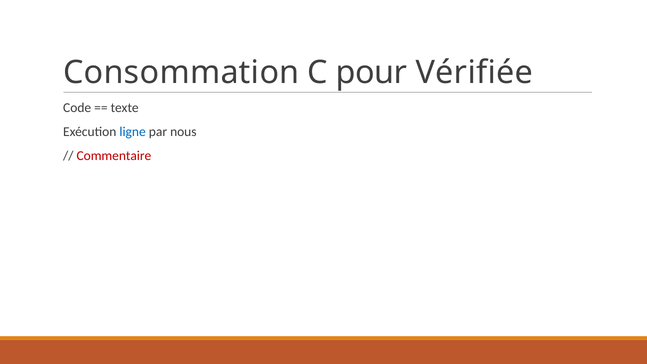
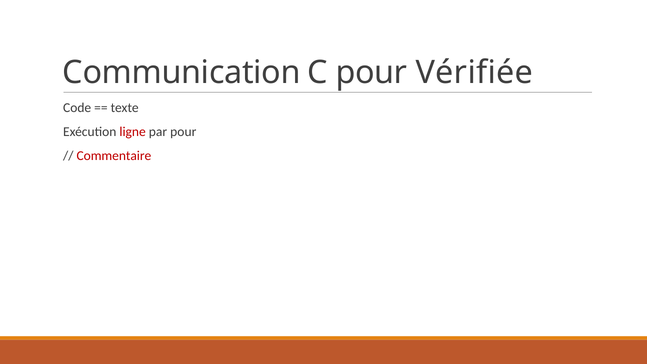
Consommation: Consommation -> Communication (182, 72)
ligne colour: blue -> red (133, 132)
par nous: nous -> pour (183, 132)
